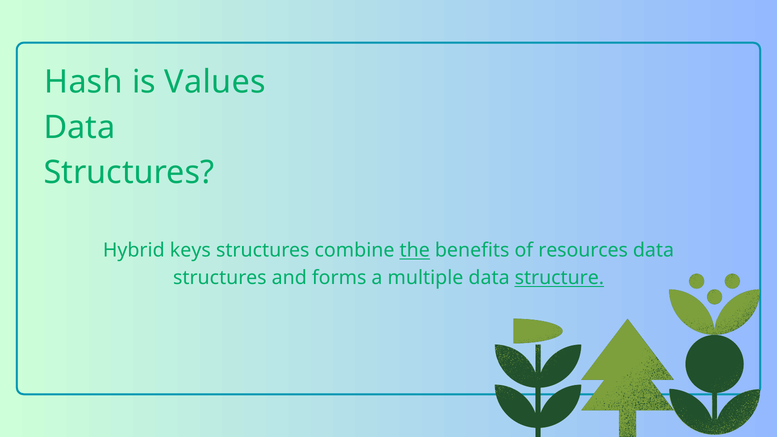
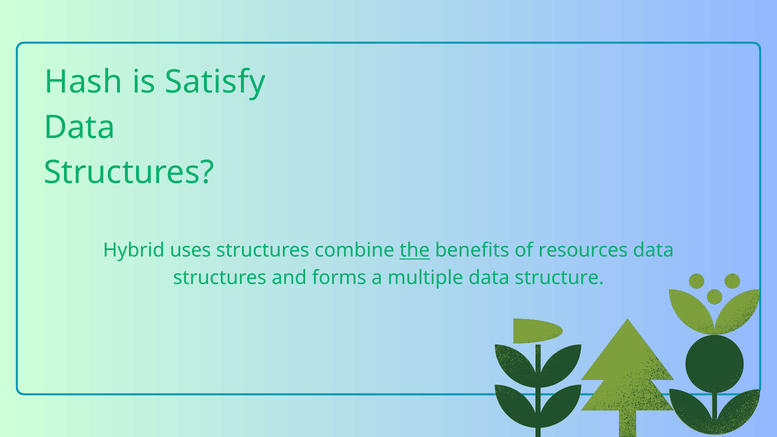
Values: Values -> Satisfy (215, 82)
keys: keys -> uses (190, 251)
structure underline: present -> none (559, 278)
